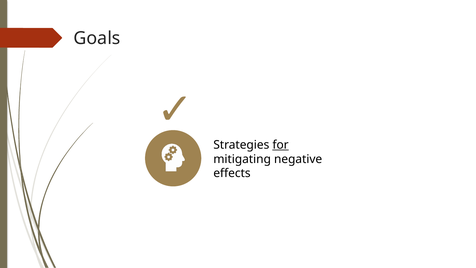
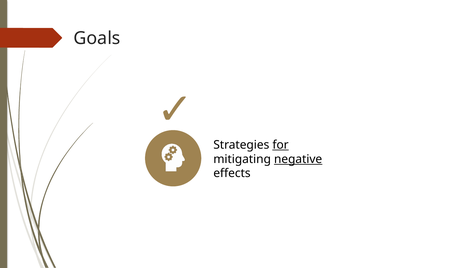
negative underline: none -> present (298, 159)
